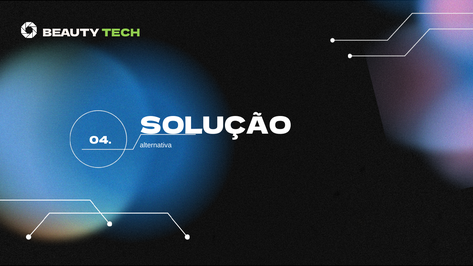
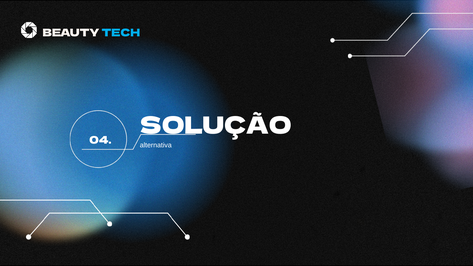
TECH colour: light green -> light blue (121, 33)
